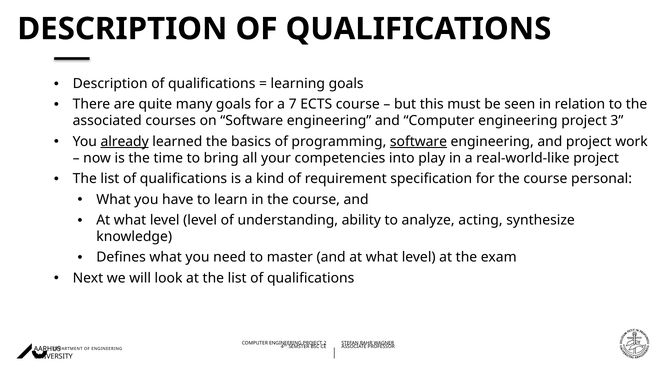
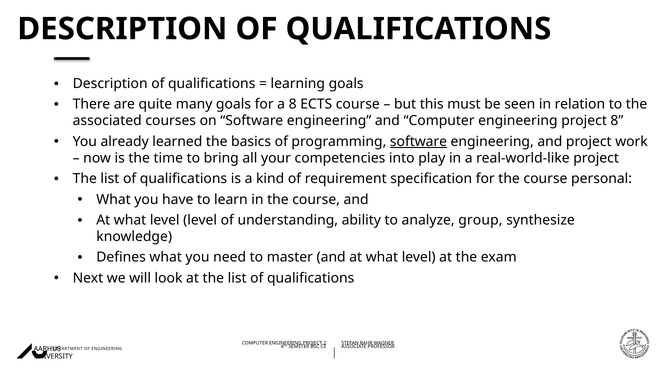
a 7: 7 -> 8 (293, 104)
project 3: 3 -> 8 (617, 121)
already underline: present -> none (125, 142)
acting: acting -> group (480, 220)
